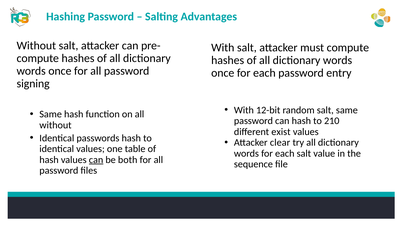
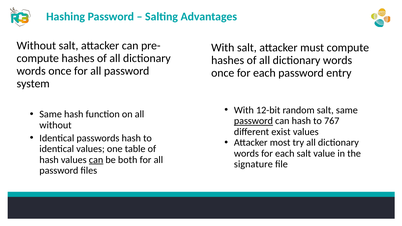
signing: signing -> system (33, 84)
password underline: none -> present (253, 121)
210: 210 -> 767 (332, 121)
clear: clear -> most (280, 143)
sequence: sequence -> signature (253, 164)
